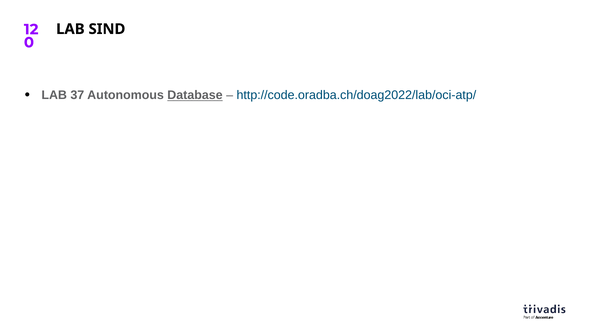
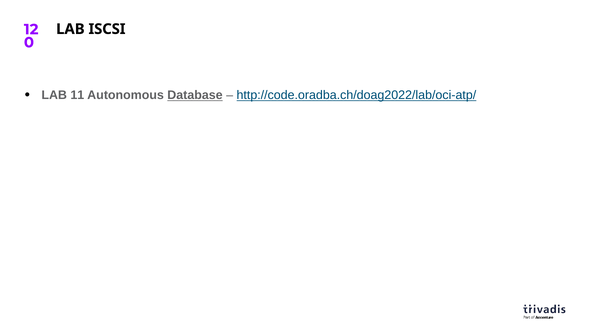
SIND: SIND -> ISCSI (107, 29)
37: 37 -> 11 (77, 95)
http://code.oradba.ch/doag2022/lab/oci-atp/ underline: none -> present (356, 95)
